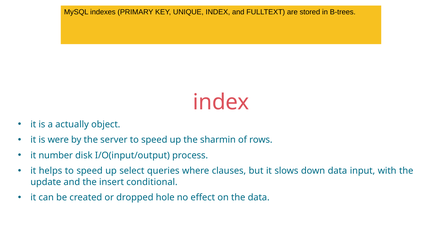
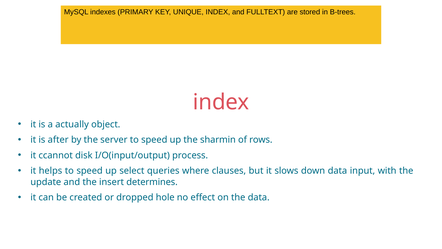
were: were -> after (58, 140)
number: number -> ccannot (56, 155)
conditional: conditional -> determines (152, 182)
